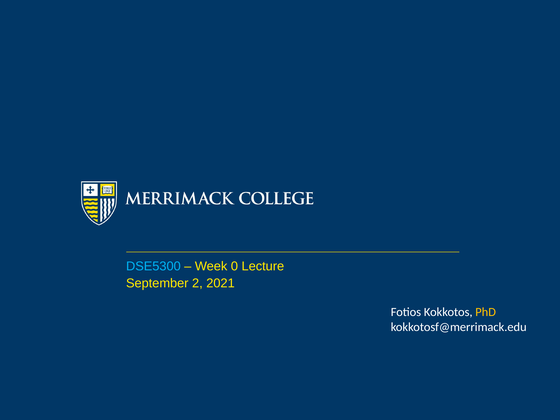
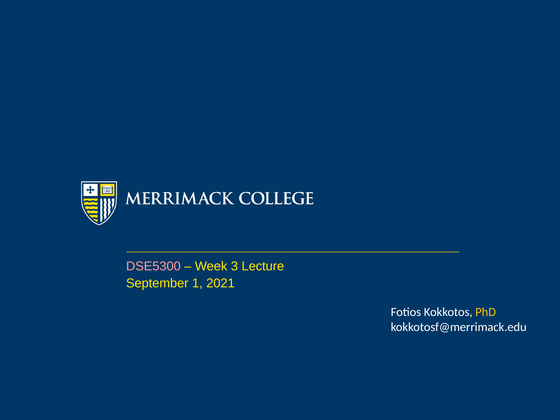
DSE5300 colour: light blue -> pink (153, 266)
0: 0 -> 3 (234, 266)
2: 2 -> 1 (197, 283)
